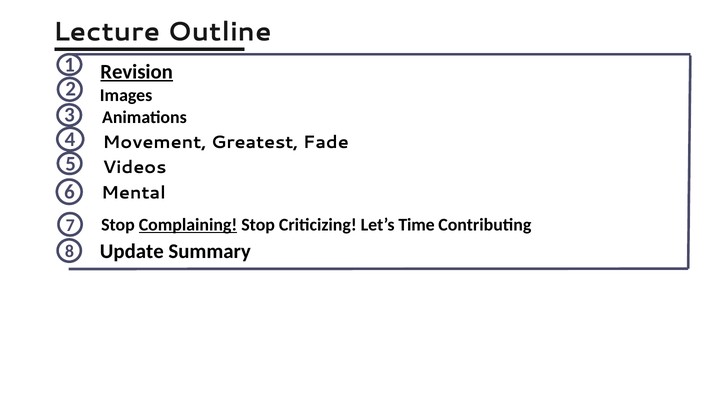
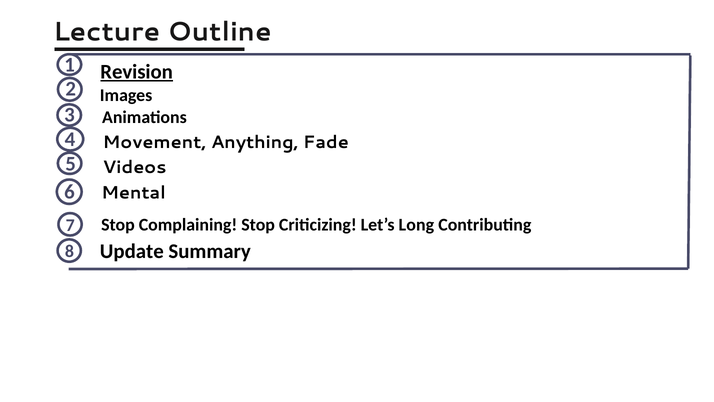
Greatest: Greatest -> Anything (255, 142)
Complaining underline: present -> none (188, 225)
Time: Time -> Long (416, 225)
